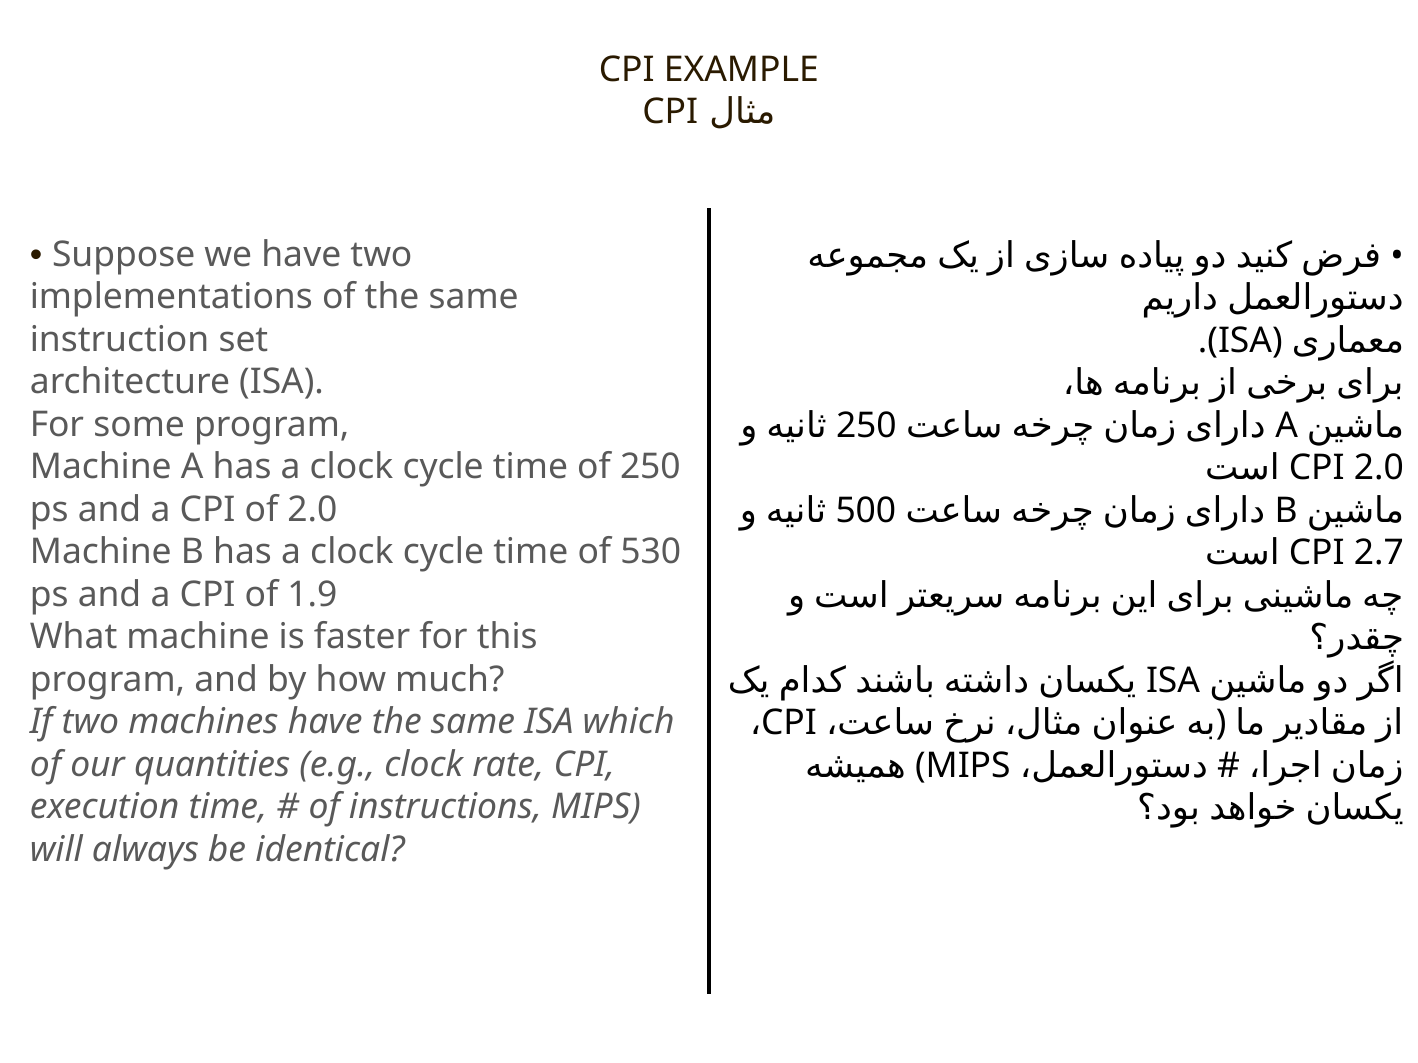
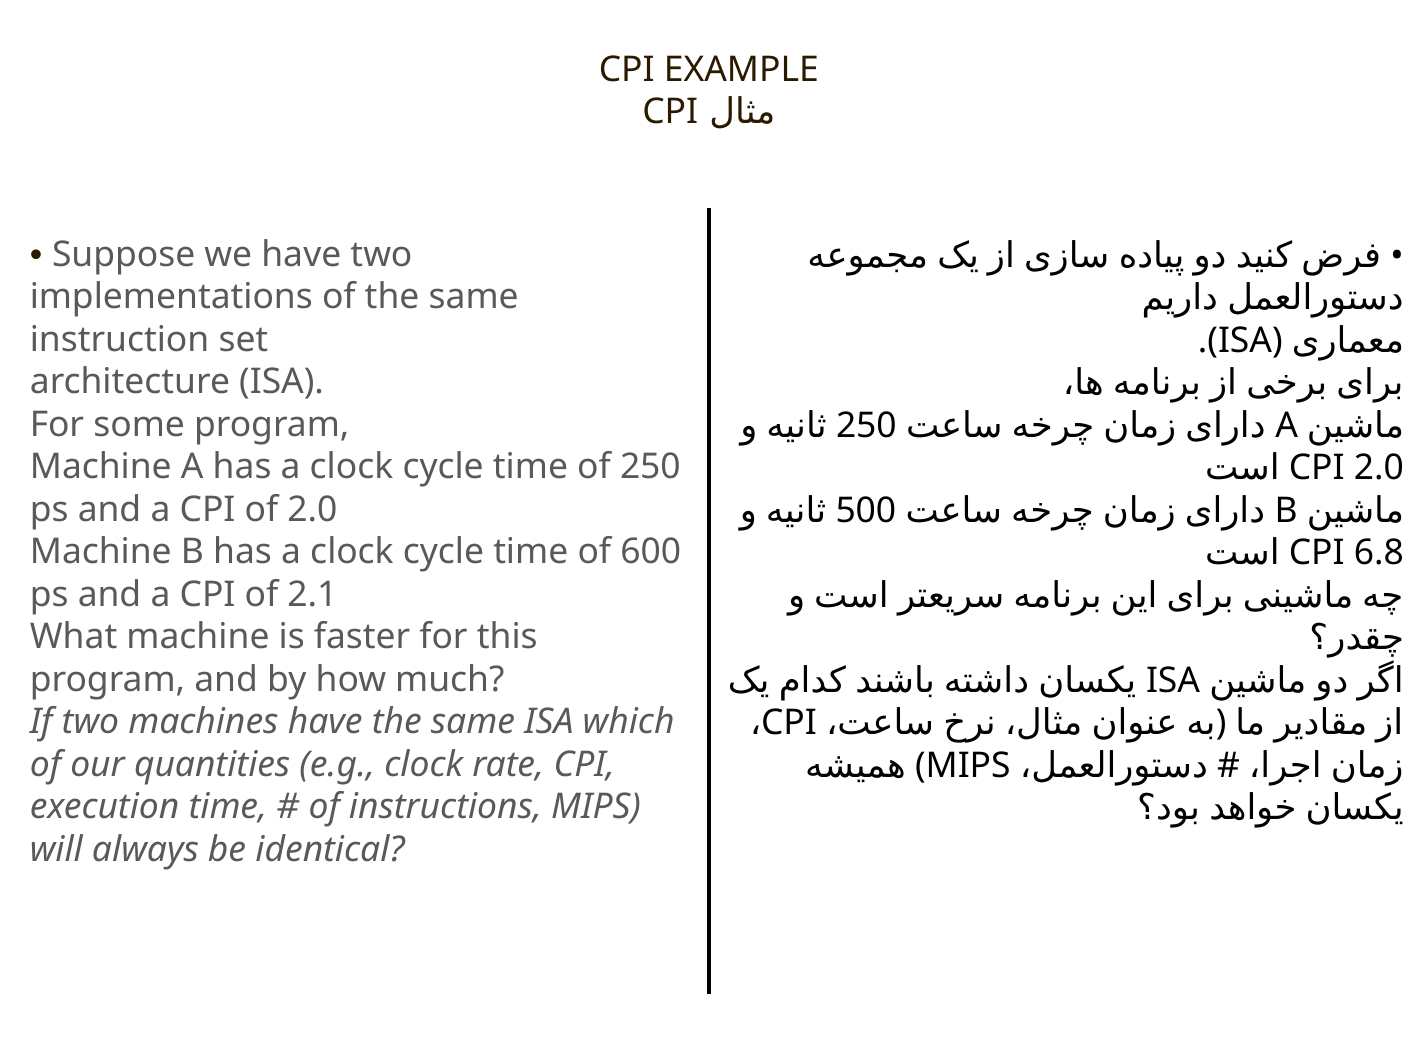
530: 530 -> 600 (651, 552)
2.7: 2.7 -> 6.8 (1379, 553)
1.9: 1.9 -> 2.1 (312, 595)
